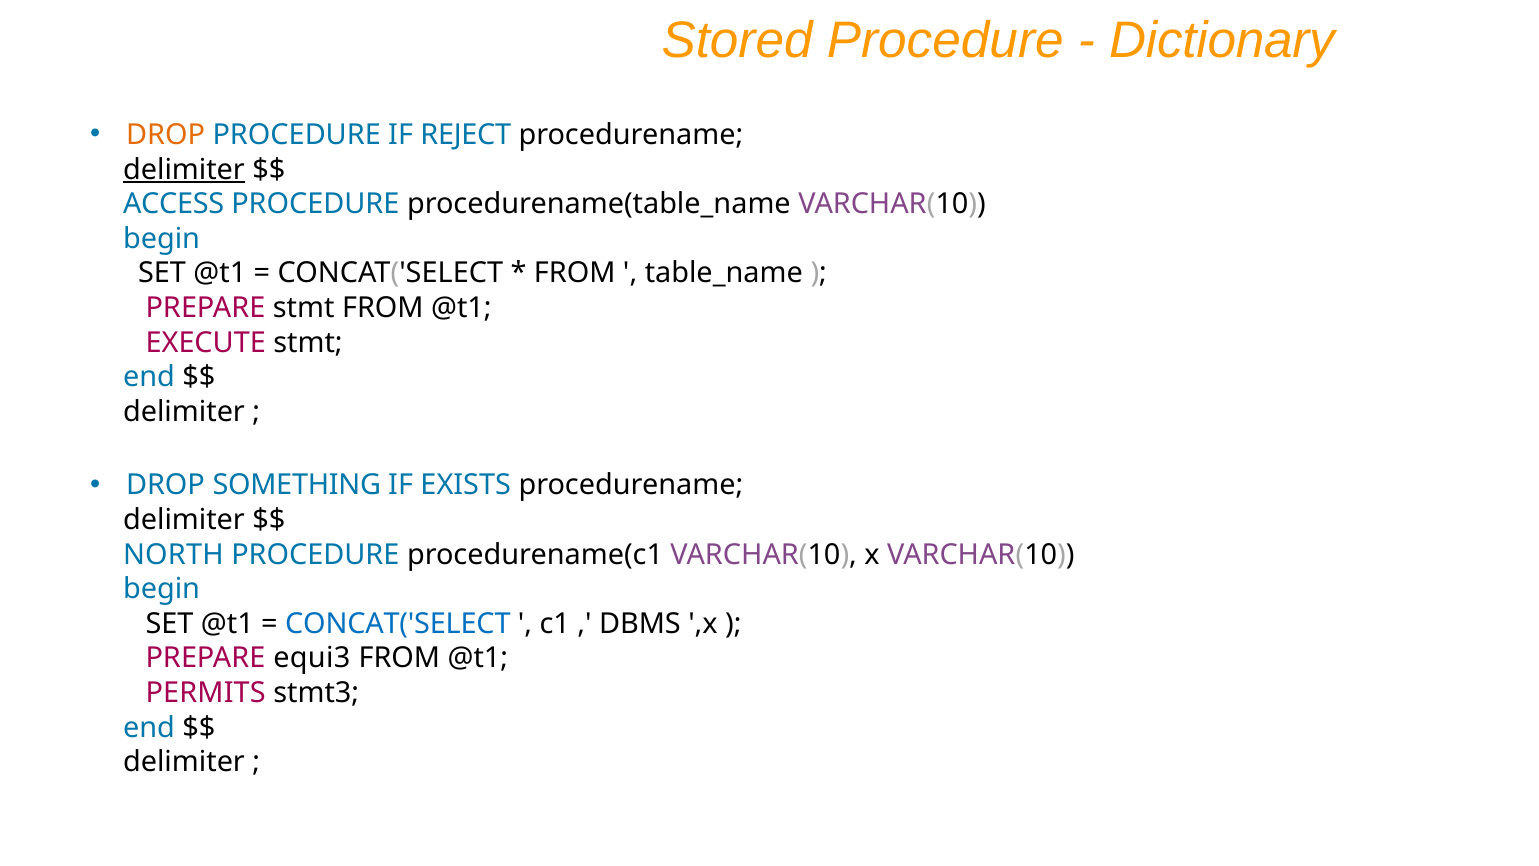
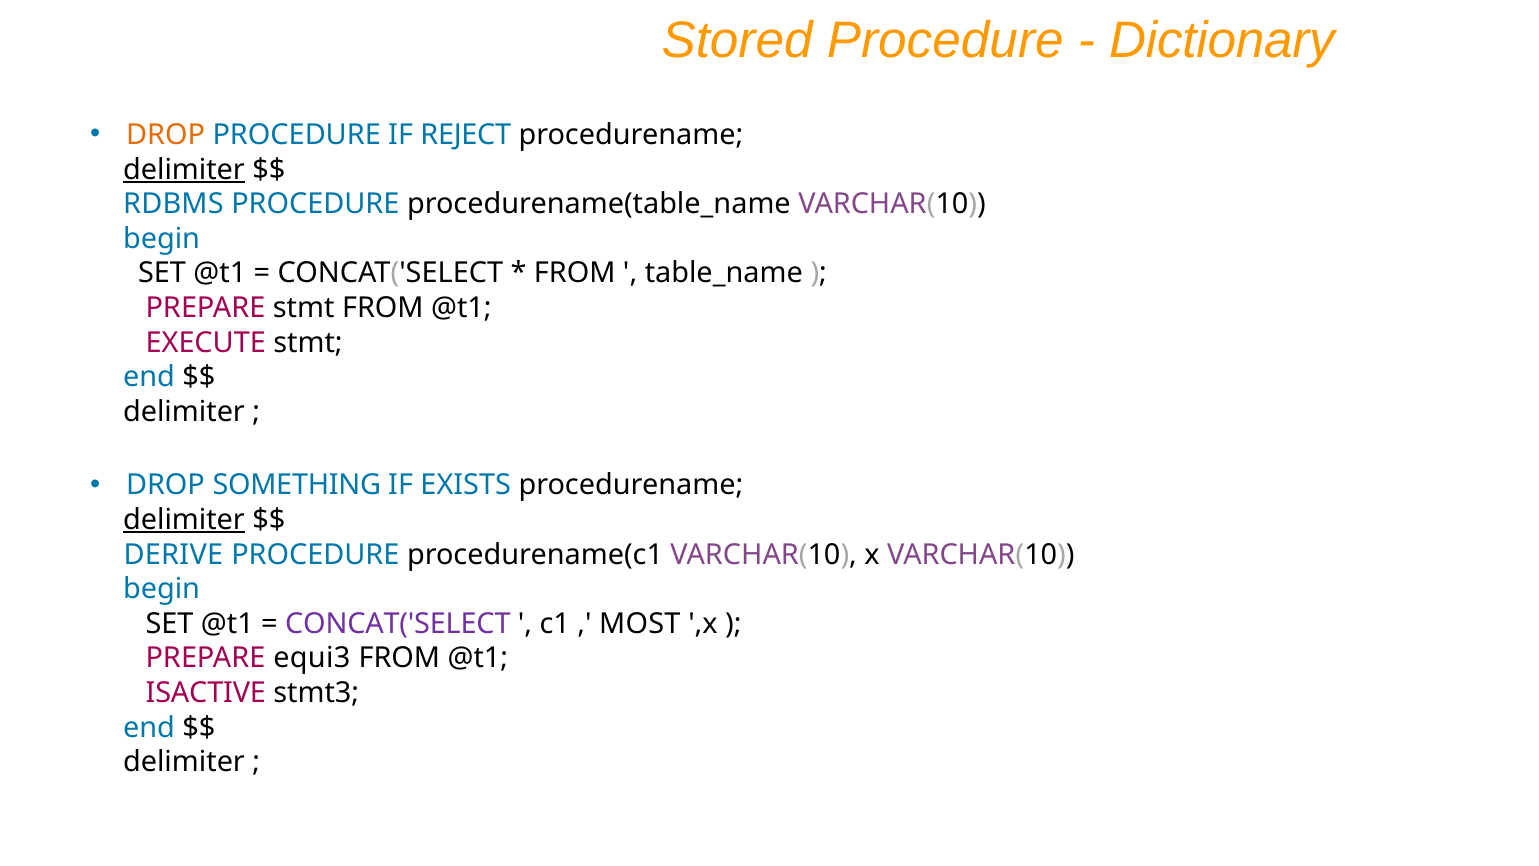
ACCESS: ACCESS -> RDBMS (173, 204)
delimiter underline: none -> present (184, 520)
NORTH: NORTH -> DERIVE (173, 554)
CONCAT('SELECT colour: blue -> purple (398, 624)
DBMS: DBMS -> MOST (640, 624)
PERMITS: PERMITS -> ISACTIVE (206, 693)
